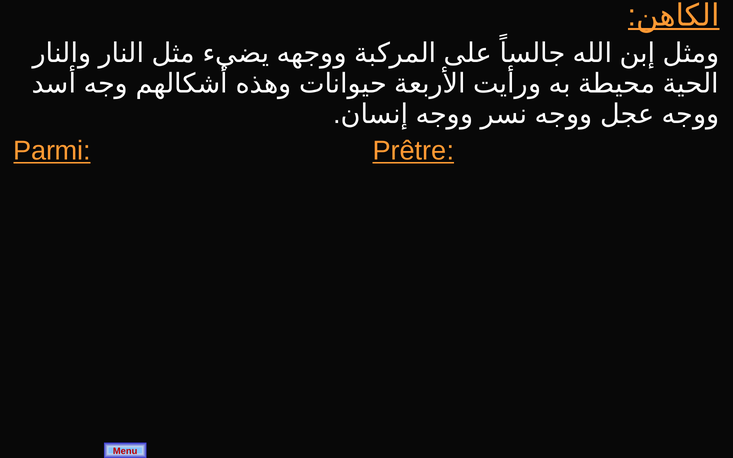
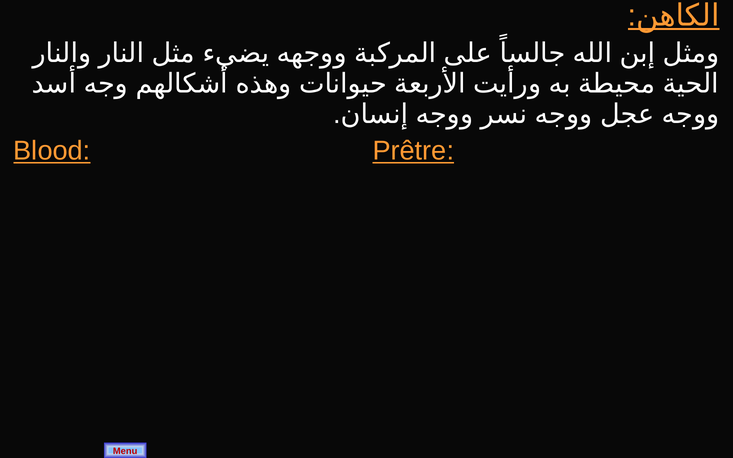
Parmi: Parmi -> Blood (52, 151)
